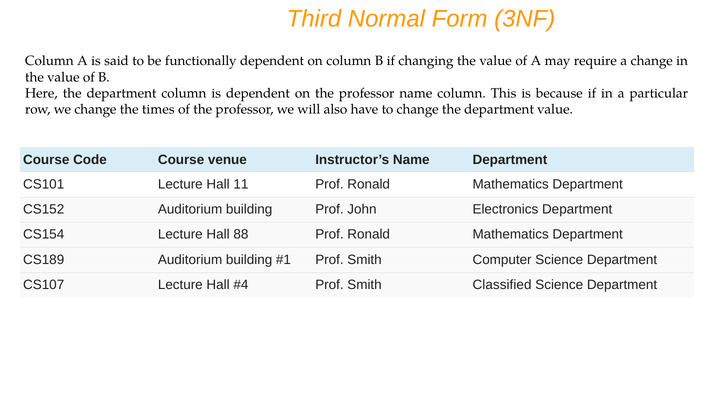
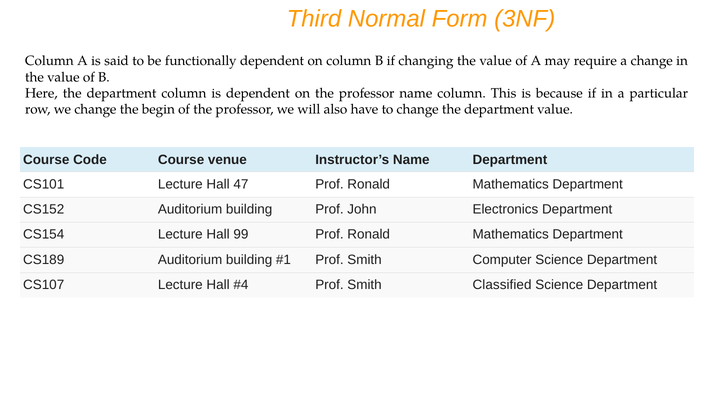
times: times -> begin (158, 109)
11: 11 -> 47 (241, 184)
88: 88 -> 99 (241, 234)
